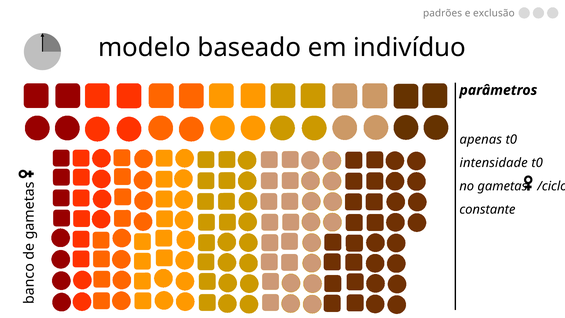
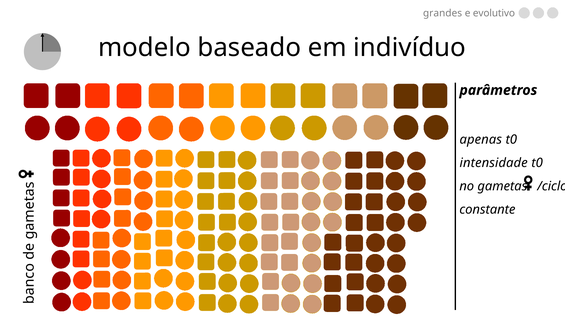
padrões: padrões -> grandes (443, 13)
exclusão: exclusão -> evolutivo (494, 13)
